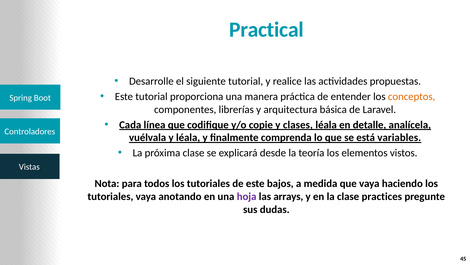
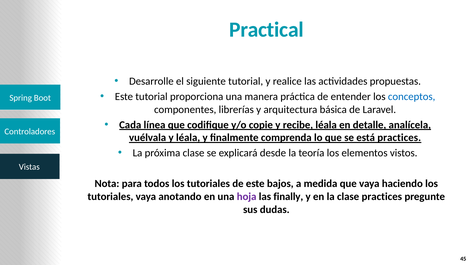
conceptos colour: orange -> blue (412, 96)
clases: clases -> recibe (298, 124)
está variables: variables -> practices (399, 137)
arrays: arrays -> finally (288, 196)
